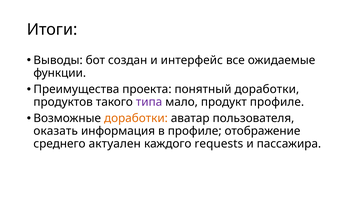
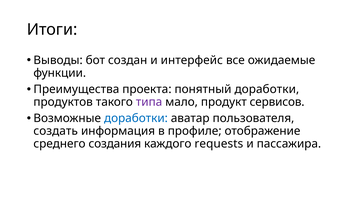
продукт профиле: профиле -> сервисов (277, 102)
доработки colour: orange -> blue (136, 118)
оказать: оказать -> создать (56, 131)
актуален: актуален -> создания (115, 144)
